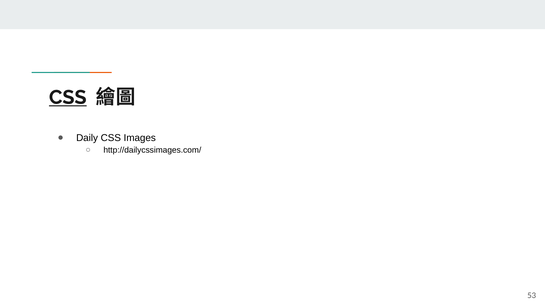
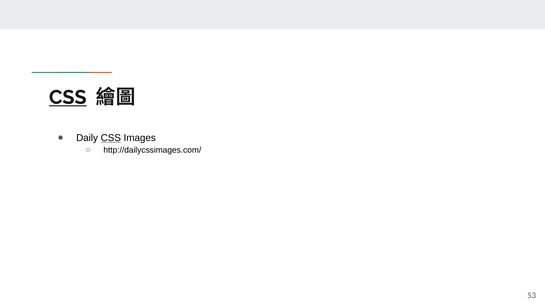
CSS underline: none -> present (111, 138)
